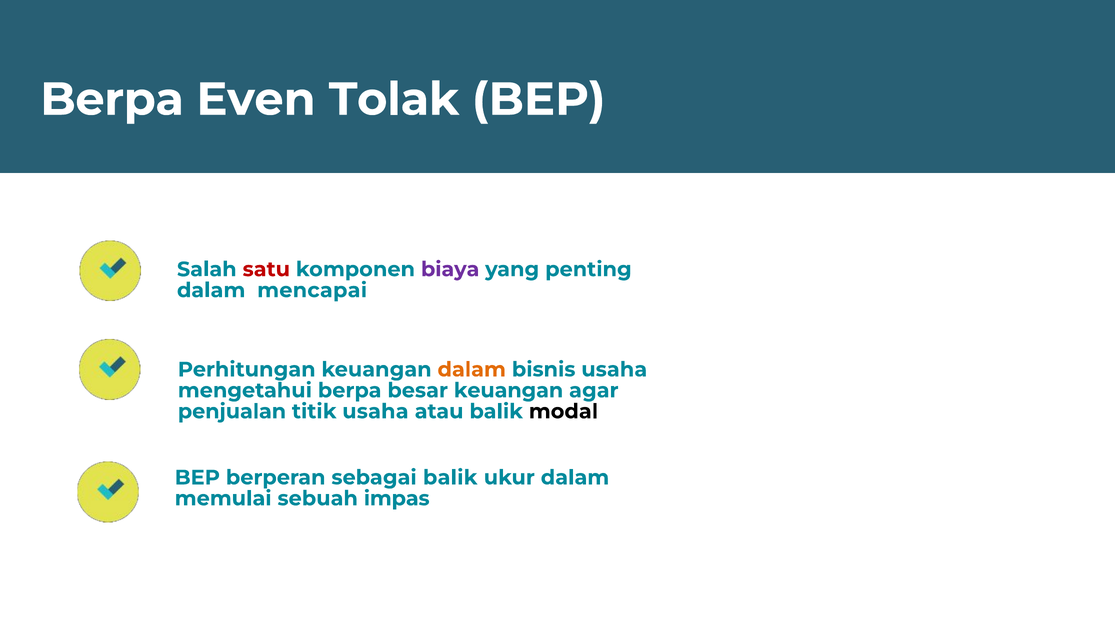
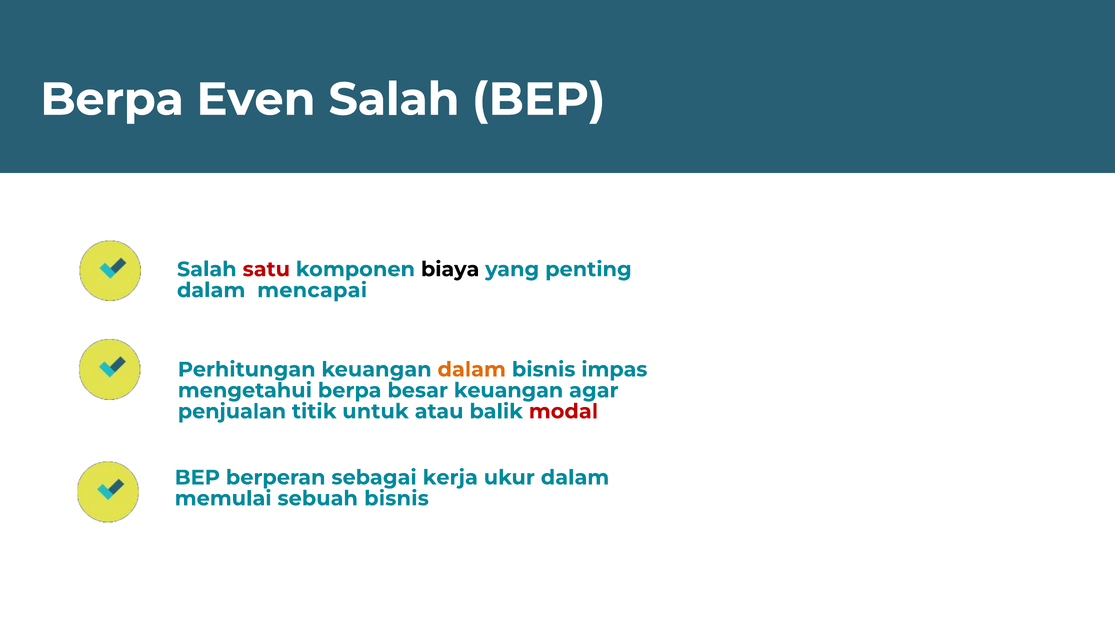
Even Tolak: Tolak -> Salah (394, 99)
biaya colour: purple -> black (450, 269)
bisnis usaha: usaha -> impas (614, 370)
titik usaha: usaha -> untuk (375, 412)
modal colour: black -> red (563, 412)
sebagai balik: balik -> kerja (450, 478)
sebuah impas: impas -> bisnis (396, 499)
